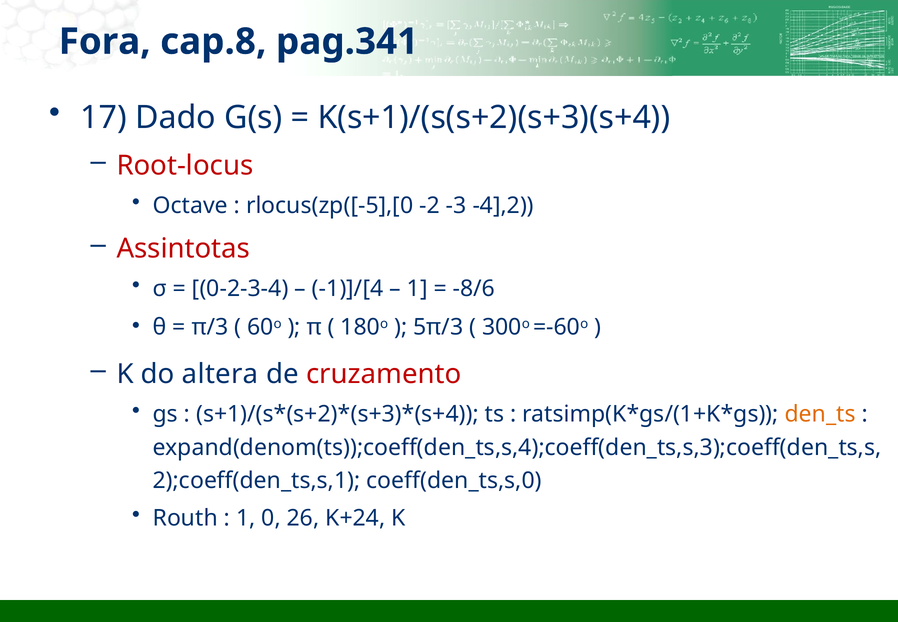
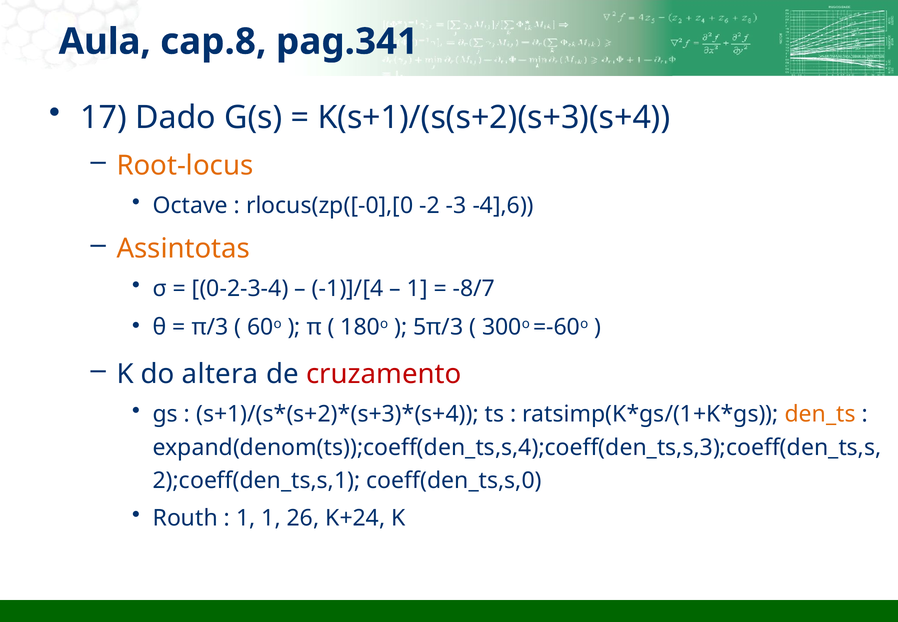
Fora: Fora -> Aula (105, 42)
Root-locus colour: red -> orange (185, 165)
rlocus(zp([-5],[0: rlocus(zp([-5],[0 -> rlocus(zp([-0],[0 (330, 206)
-4],2: -4],2 -> -4],6 (503, 206)
Assintotas colour: red -> orange (183, 248)
-8/6: -8/6 -> -8/7 (474, 289)
1 0: 0 -> 1 (271, 518)
